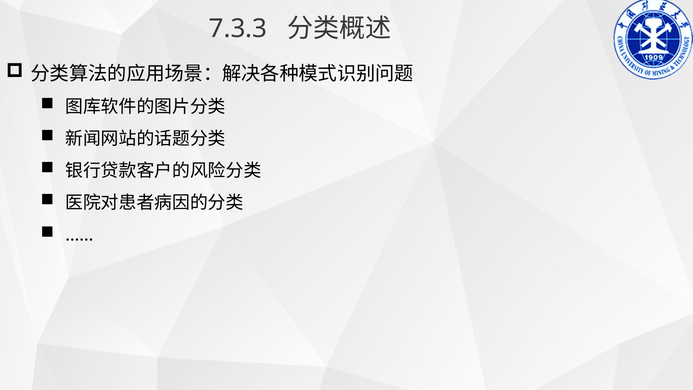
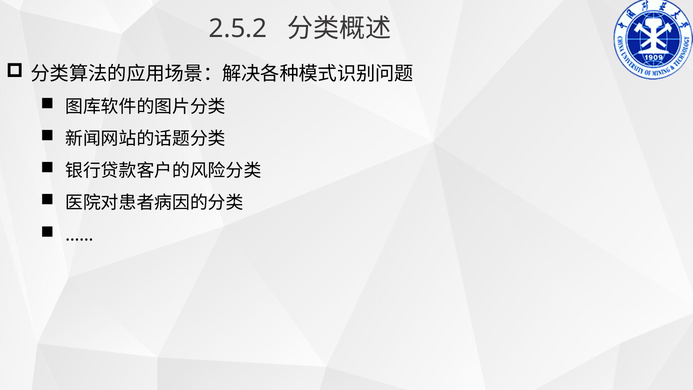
7.3.3: 7.3.3 -> 2.5.2 (238, 29)
